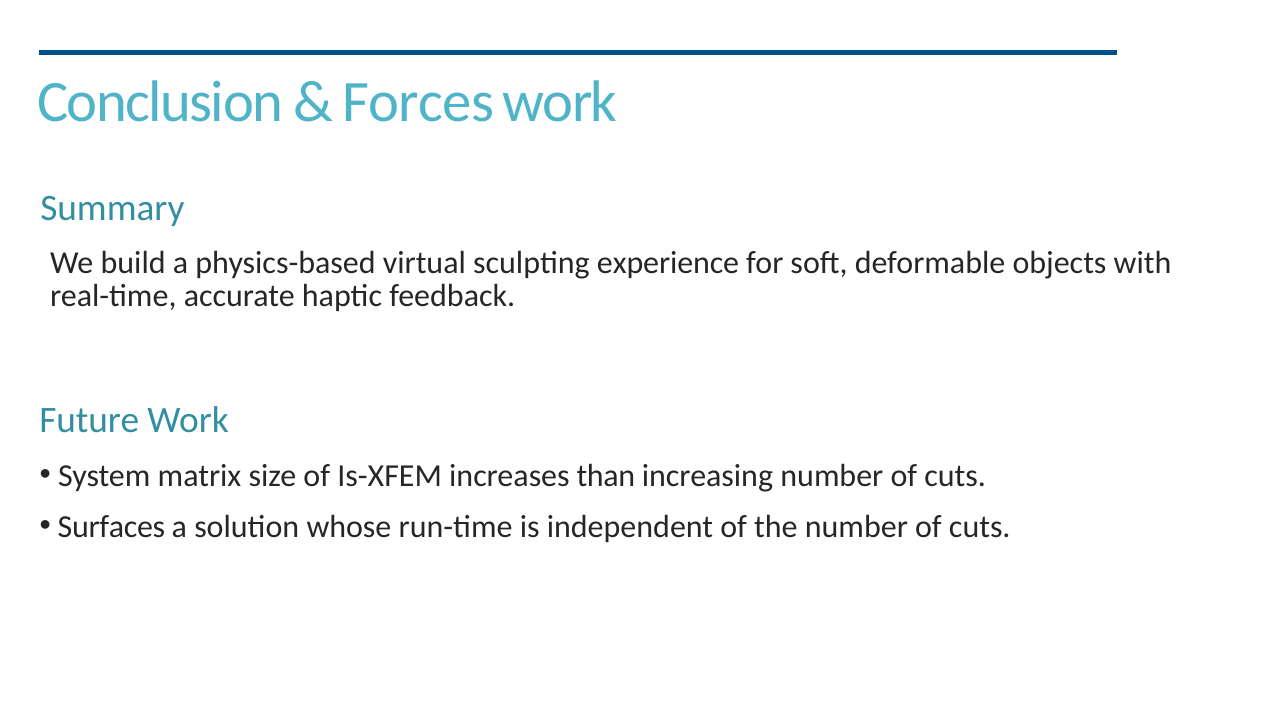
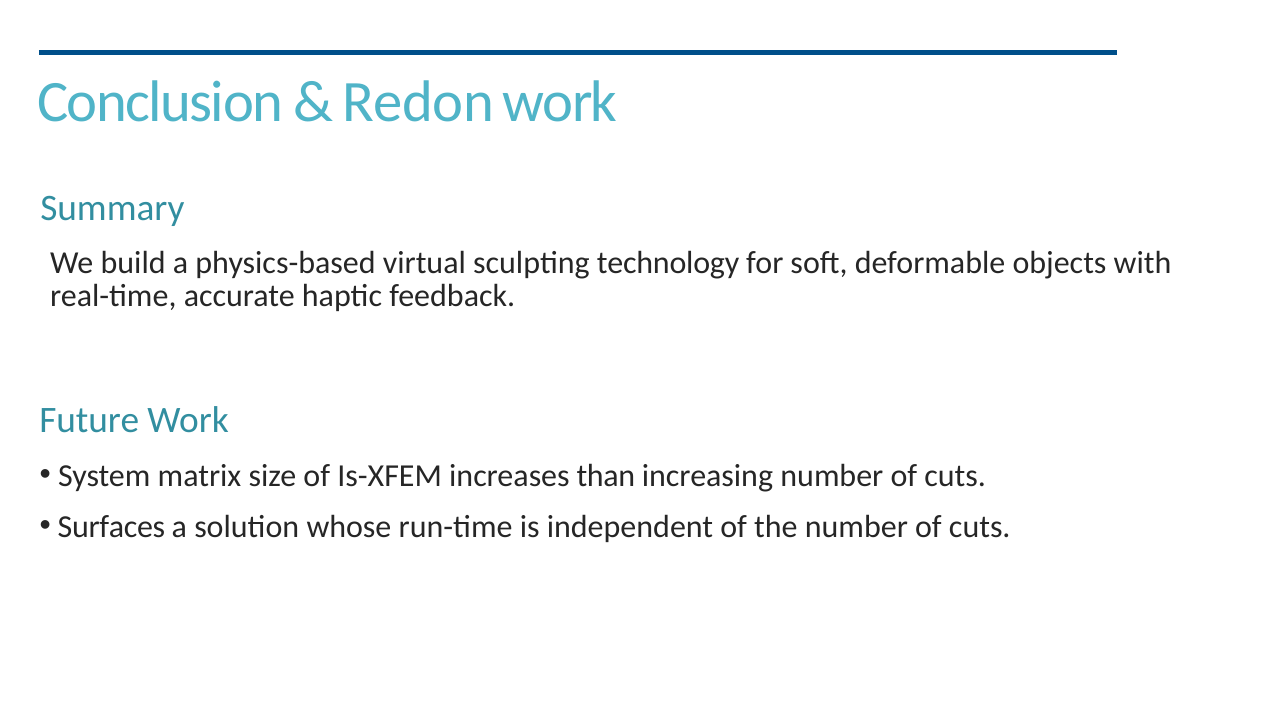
Forces: Forces -> Redon (418, 102)
experience: experience -> technology (668, 263)
